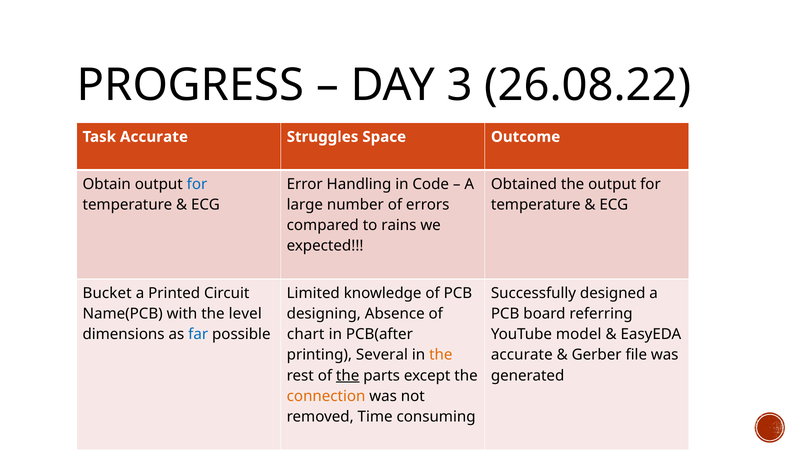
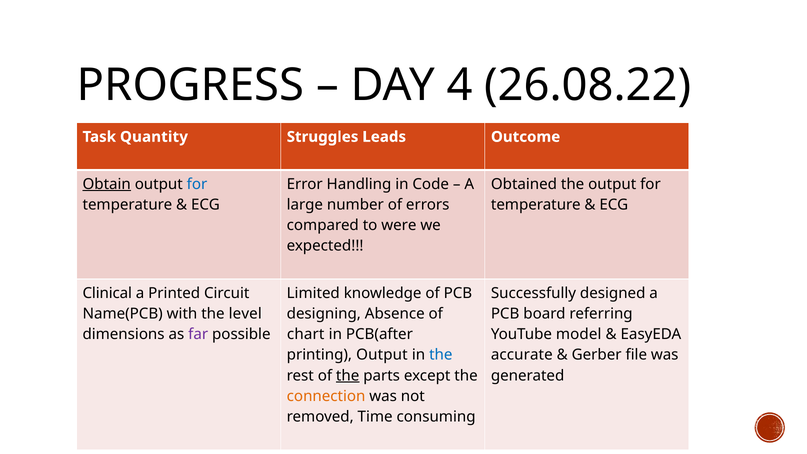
3: 3 -> 4 (460, 85)
Task Accurate: Accurate -> Quantity (154, 137)
Space: Space -> Leads (384, 137)
Obtain underline: none -> present (107, 184)
rains: rains -> were (399, 225)
Bucket: Bucket -> Clinical (107, 293)
far colour: blue -> purple (198, 334)
printing Several: Several -> Output (382, 355)
the colour: orange -> blue (441, 355)
